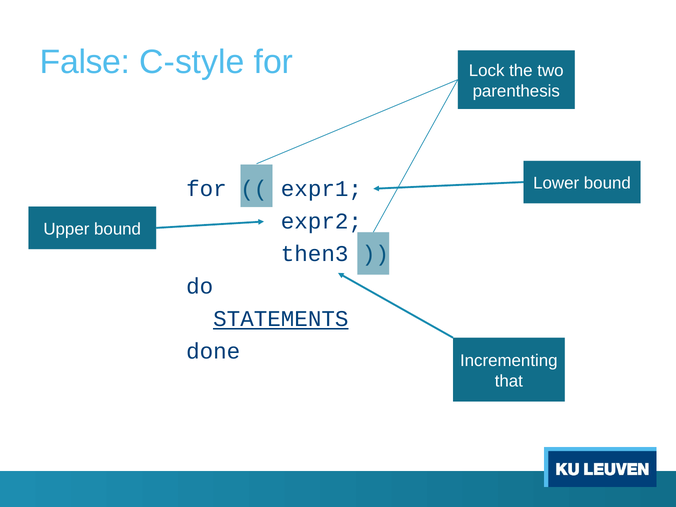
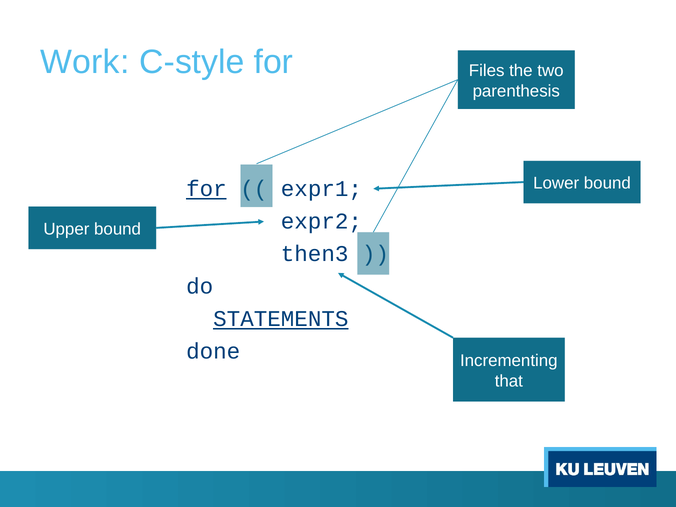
False: False -> Work (85, 62)
Lock: Lock -> Files (487, 71)
for underline: none -> present (206, 189)
